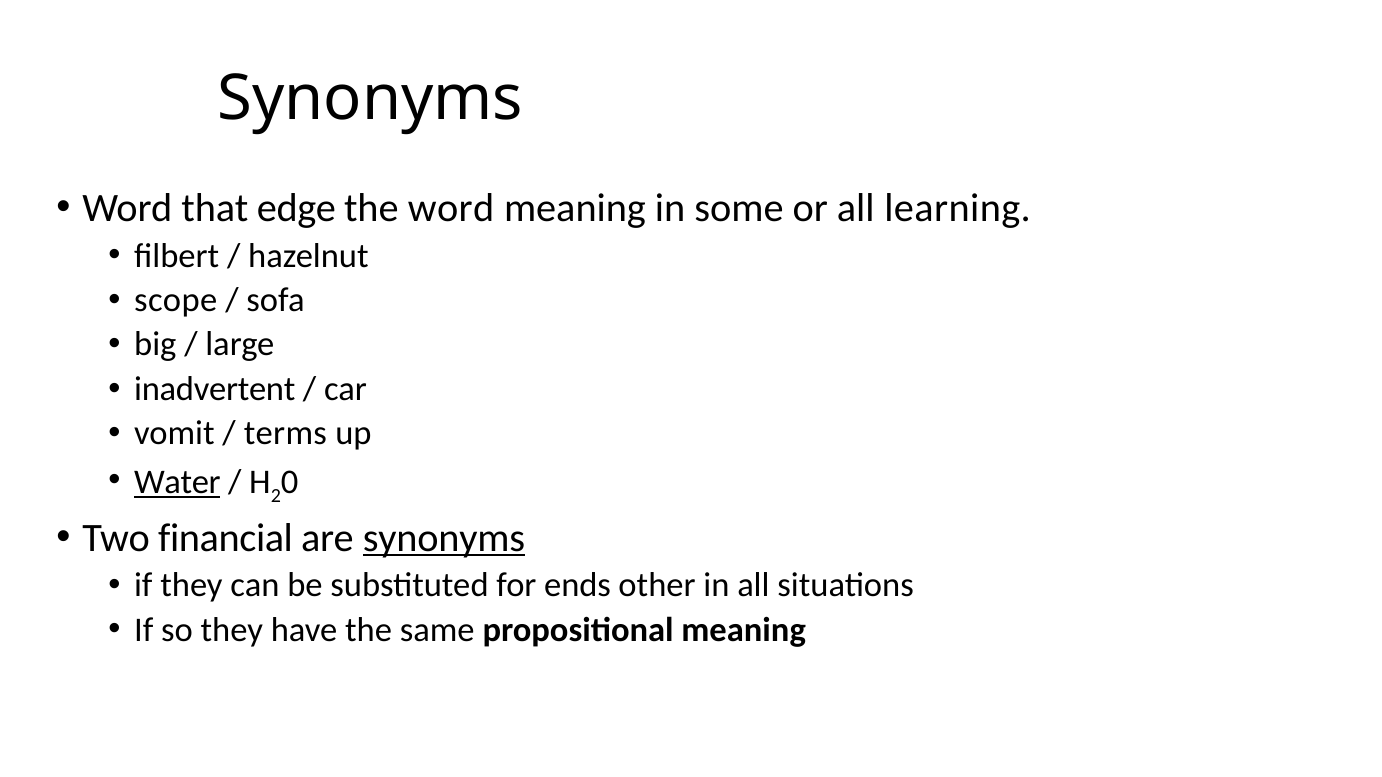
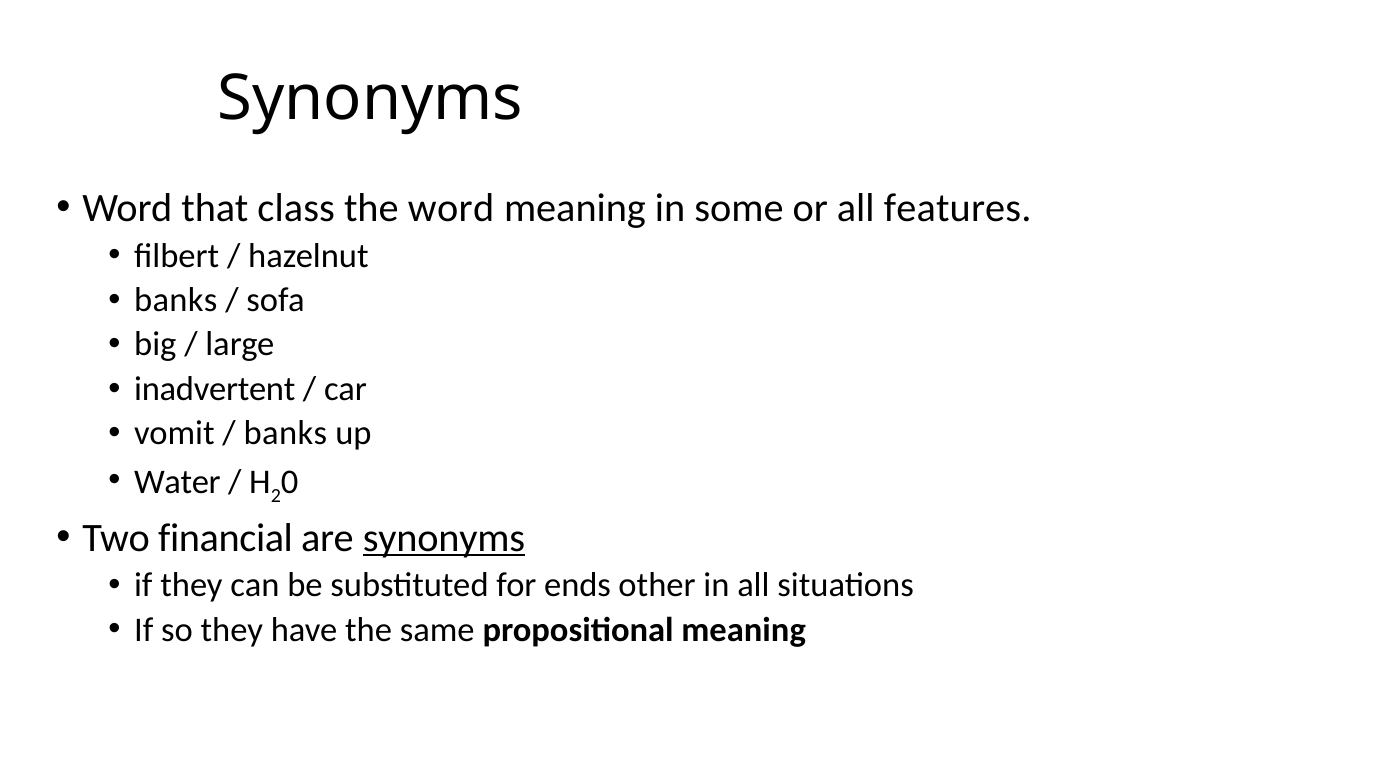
edge: edge -> class (296, 208)
learning: learning -> features (958, 208)
scope: scope -> banks (176, 300)
terms: terms -> banks (285, 434)
Water underline: present -> none (177, 482)
